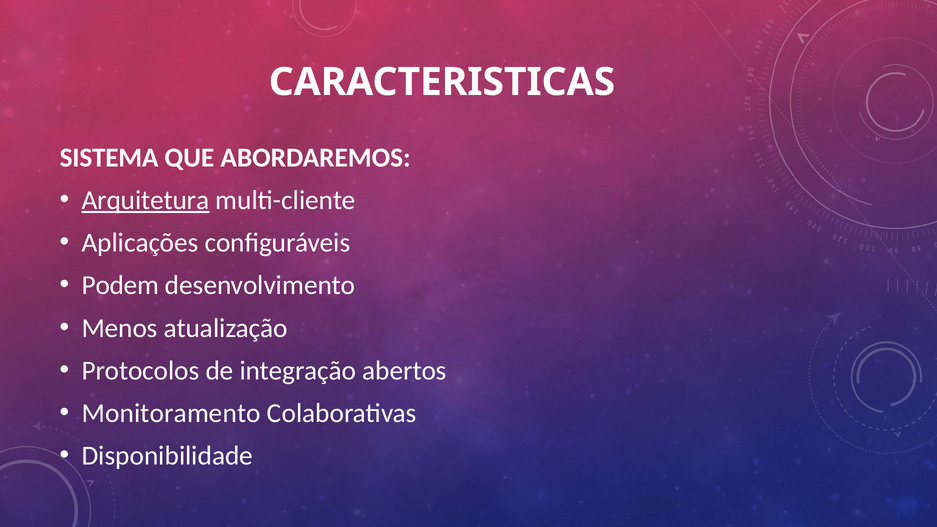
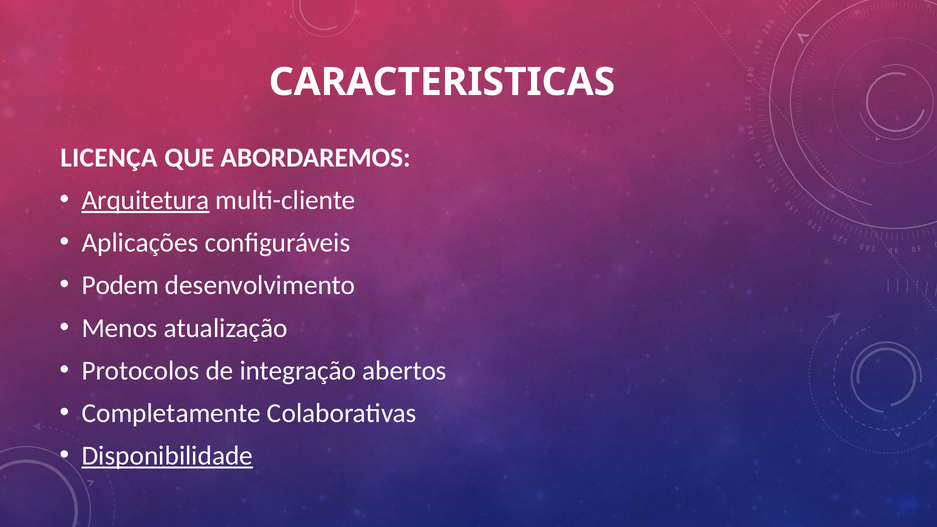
SISTEMA: SISTEMA -> LICENÇA (109, 158)
Monitoramento: Monitoramento -> Completamente (171, 413)
Disponibilidade underline: none -> present (167, 456)
